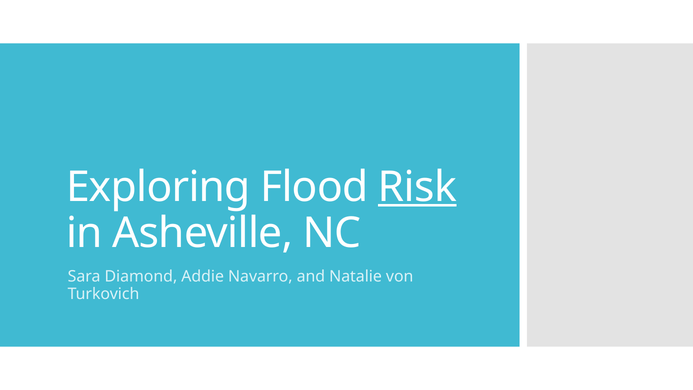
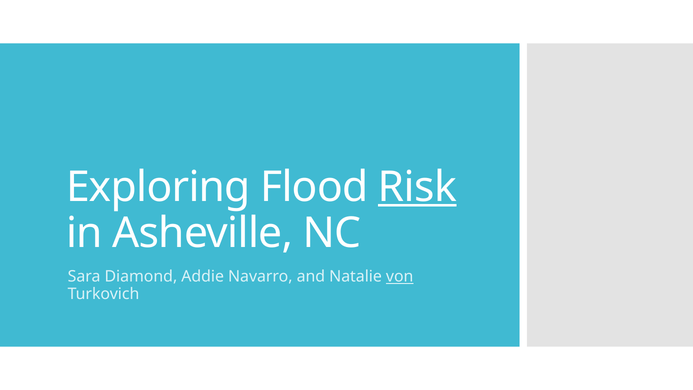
von underline: none -> present (400, 277)
